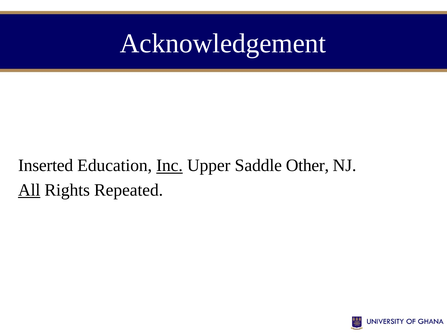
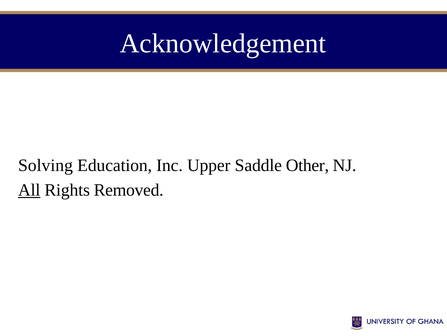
Inserted: Inserted -> Solving (46, 165)
Inc underline: present -> none (170, 165)
Repeated: Repeated -> Removed (129, 190)
